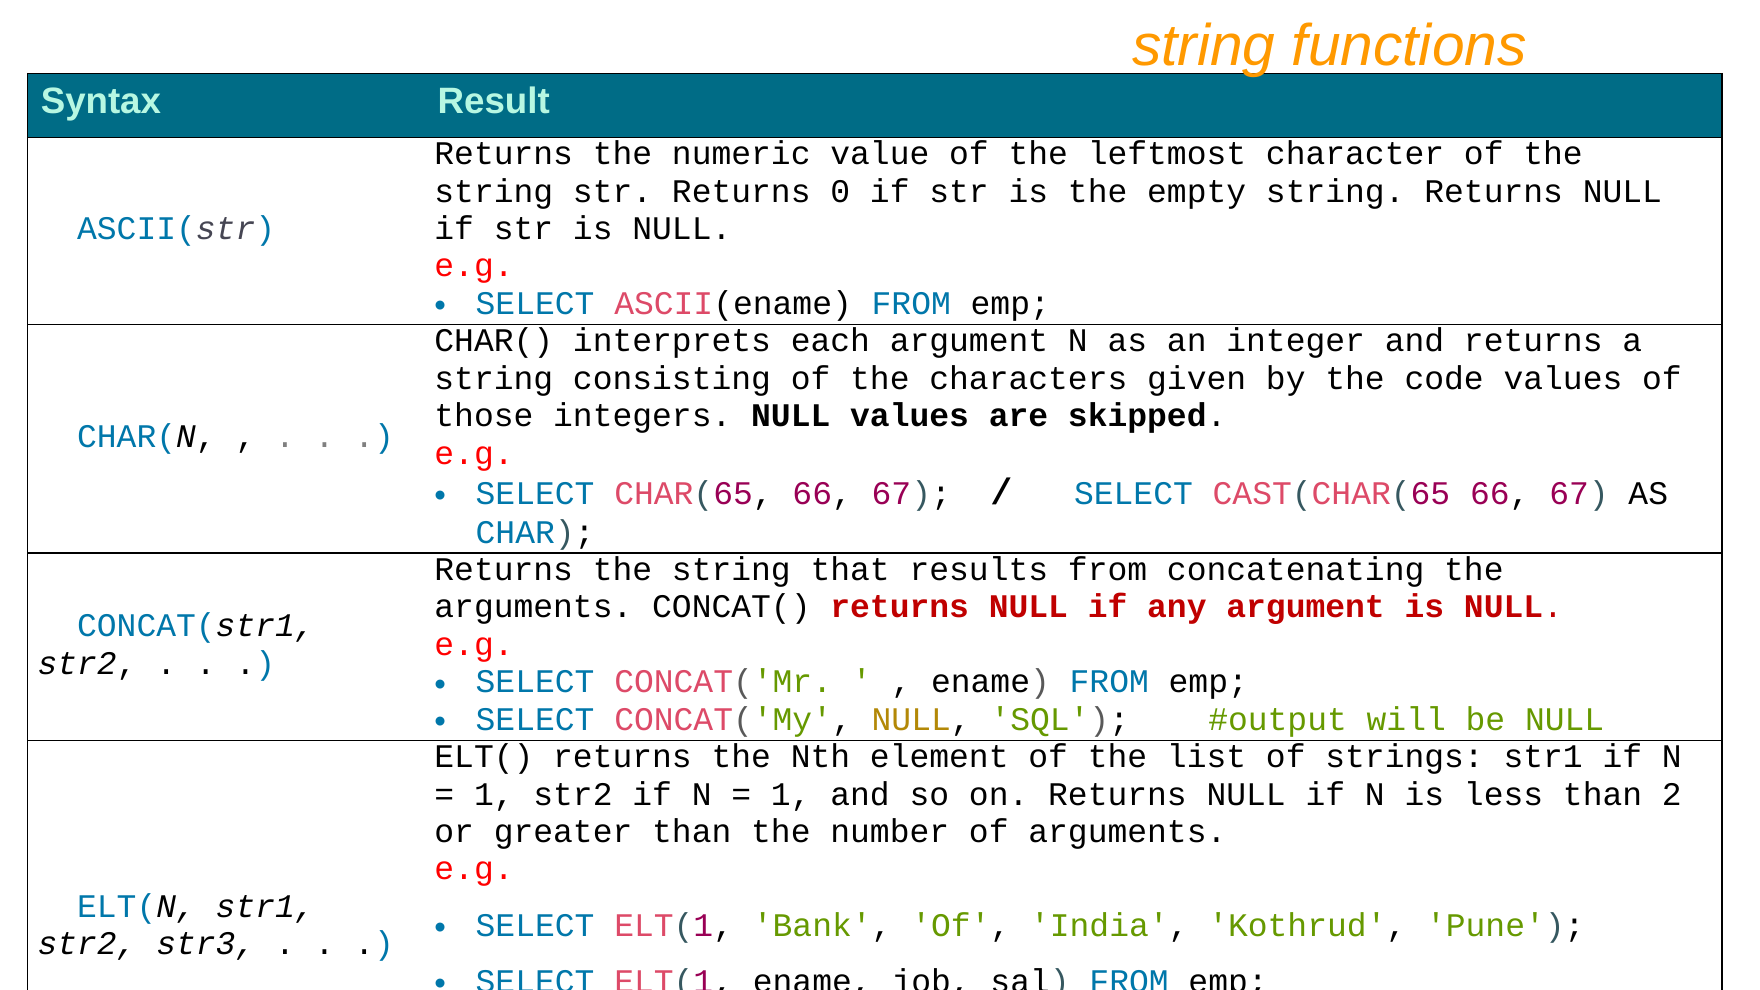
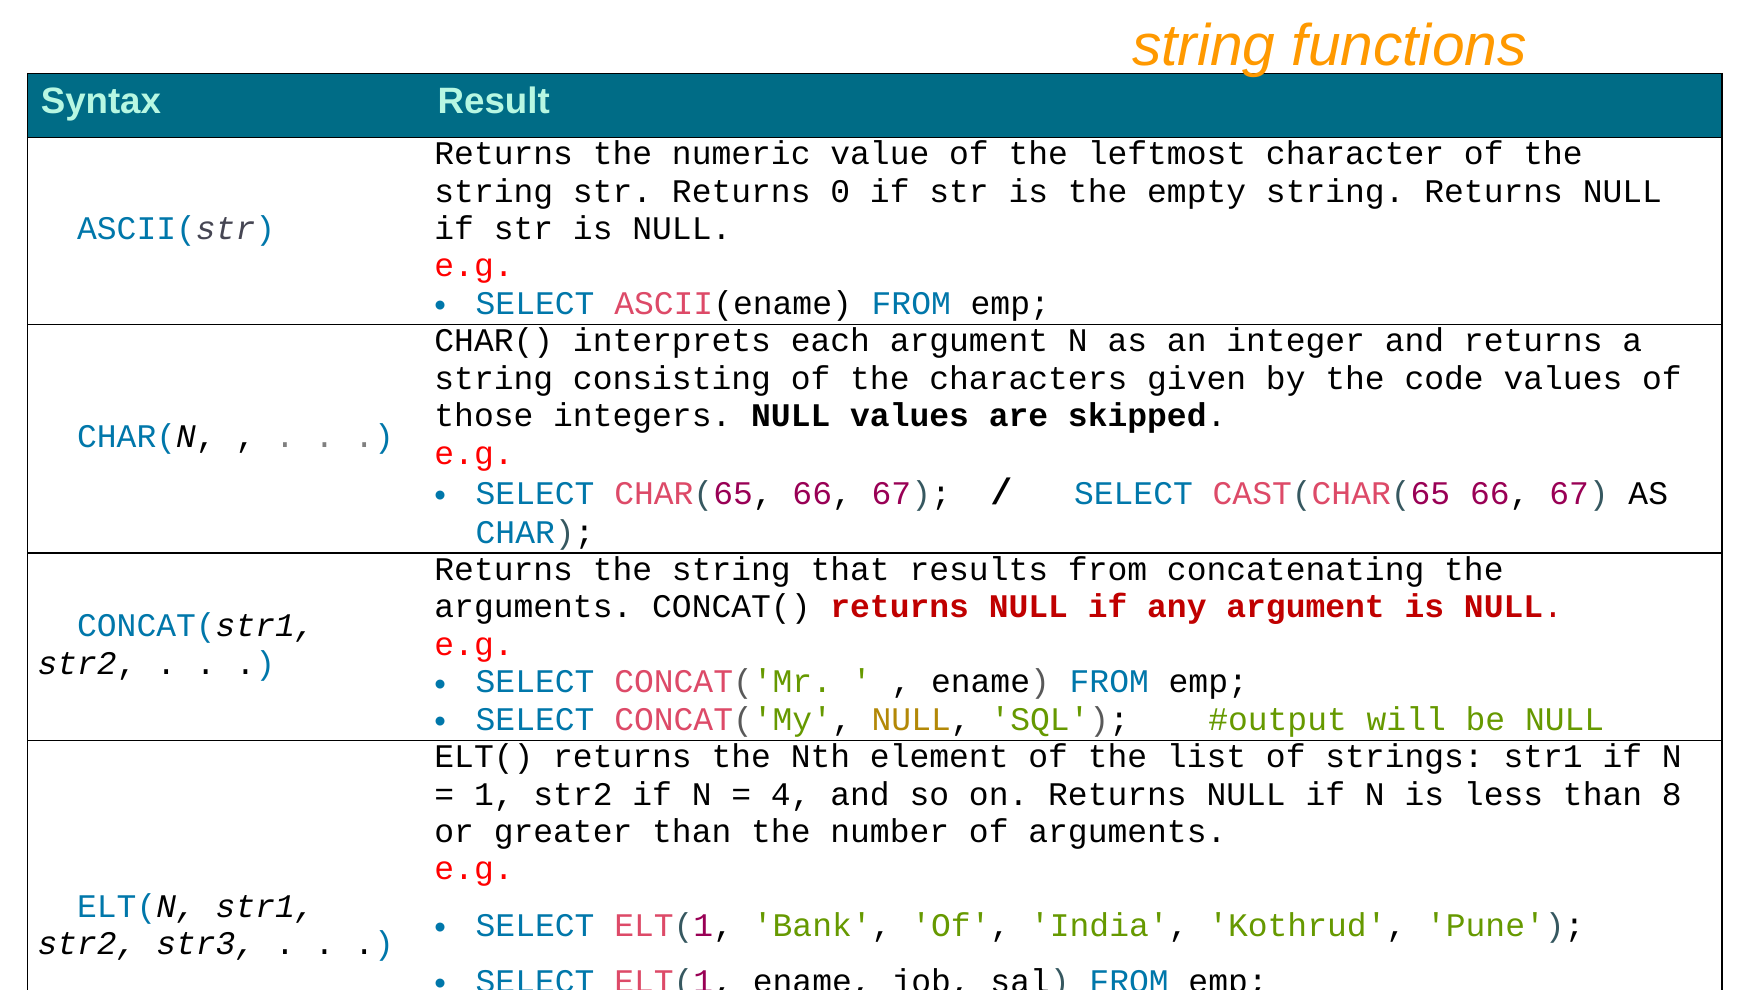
1: 1 -> 4 (791, 794)
2: 2 -> 8 (1672, 794)
